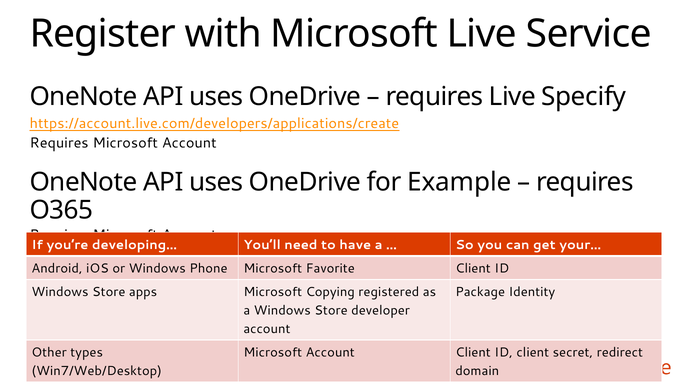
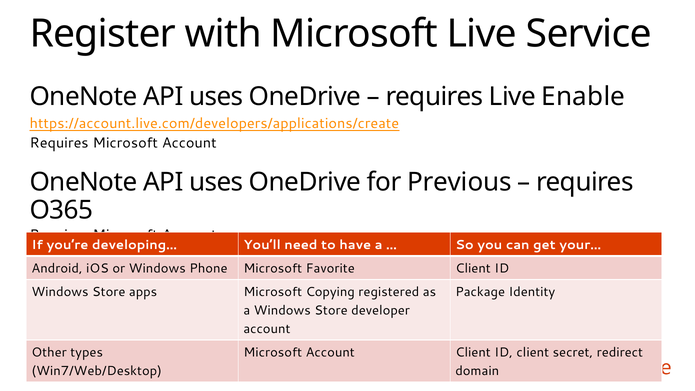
Specify: Specify -> Enable (583, 96)
Example: Example -> Previous (459, 182)
